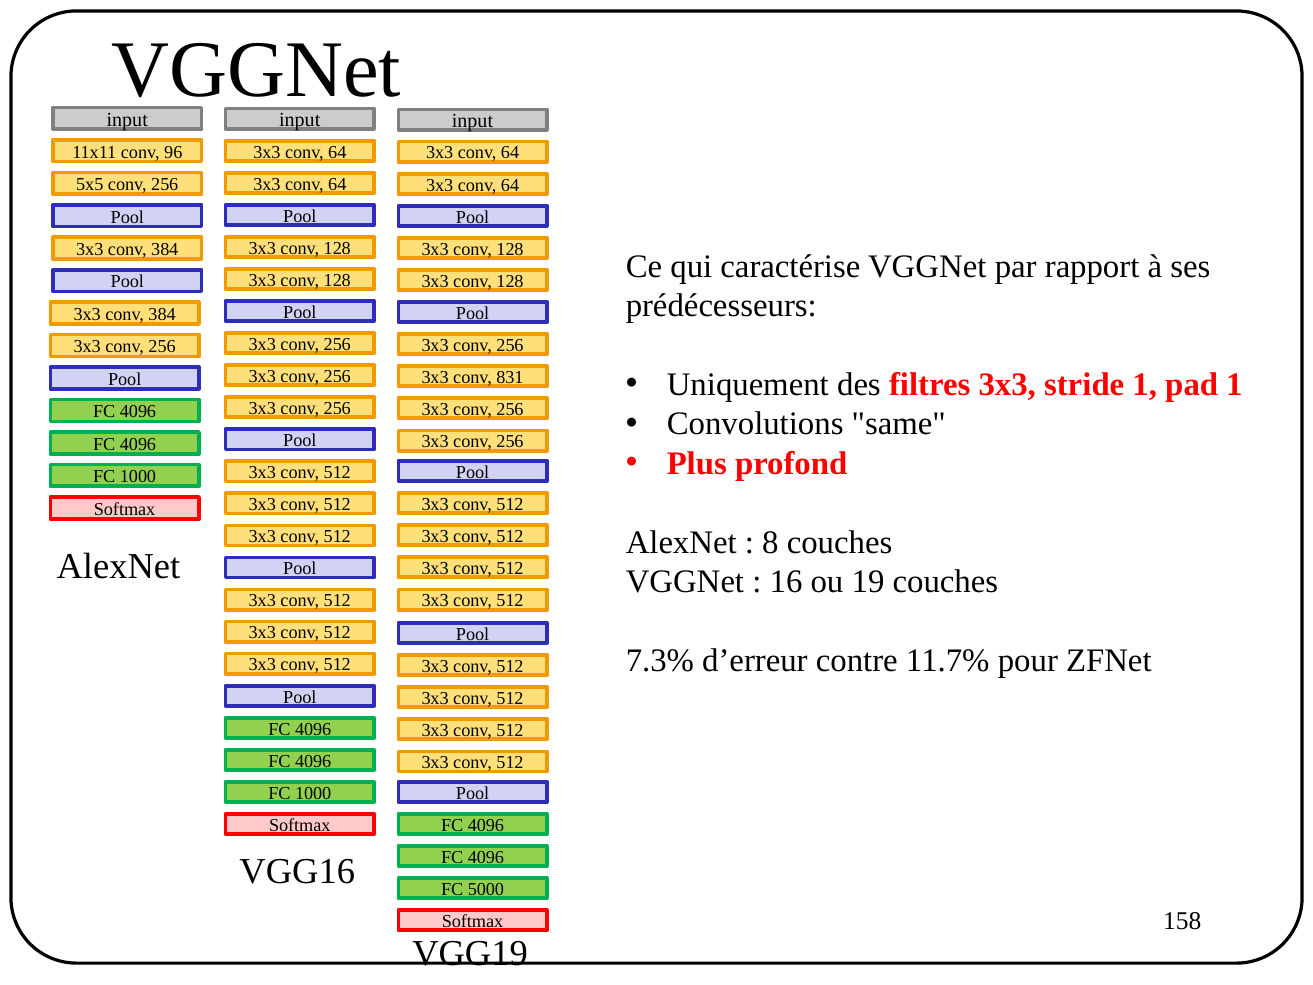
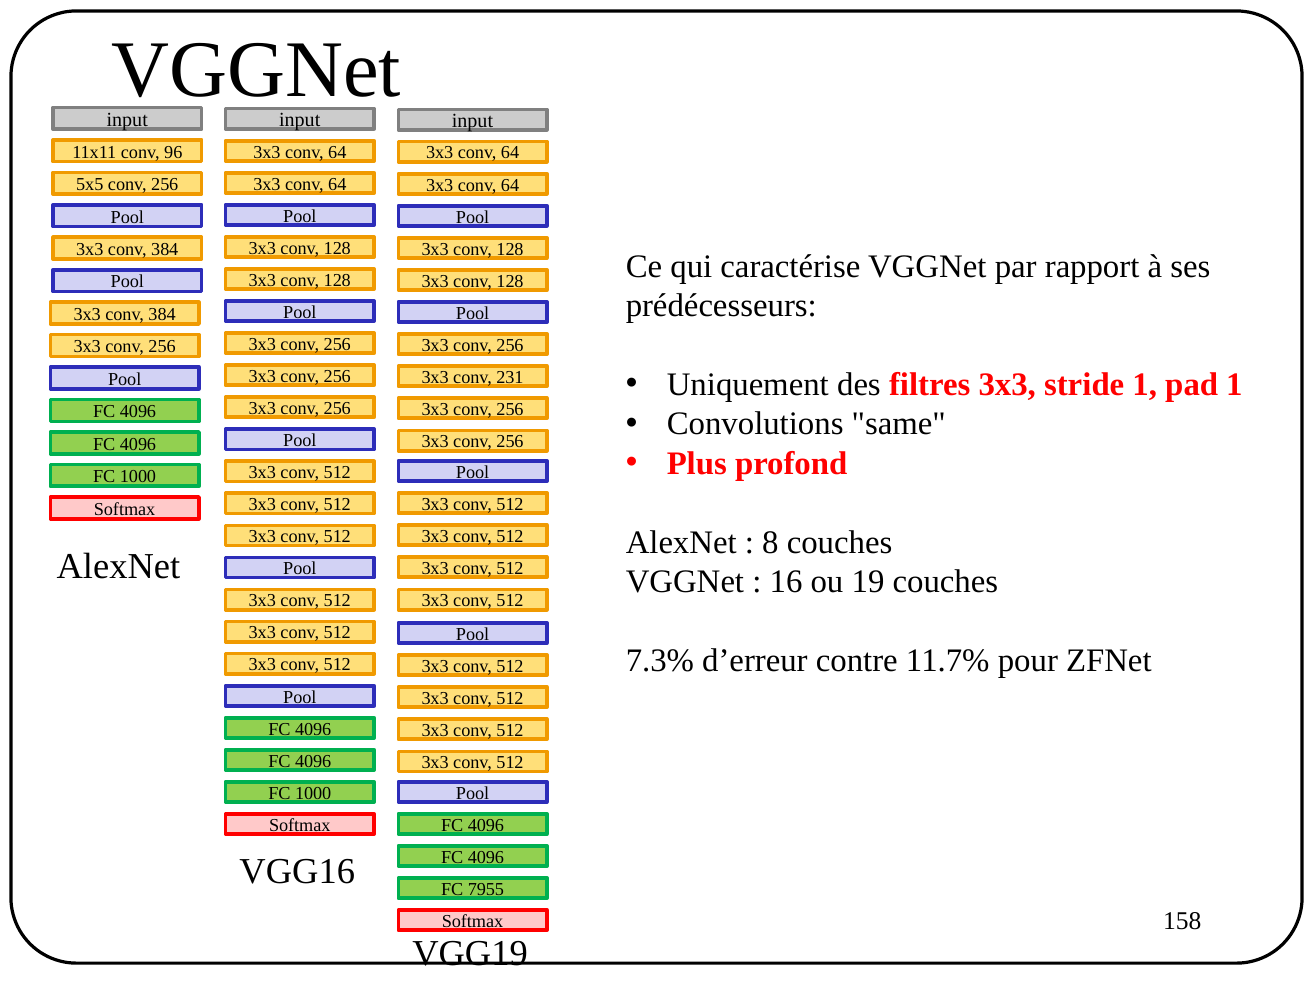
831: 831 -> 231 (510, 377)
5000: 5000 -> 7955 (486, 889)
